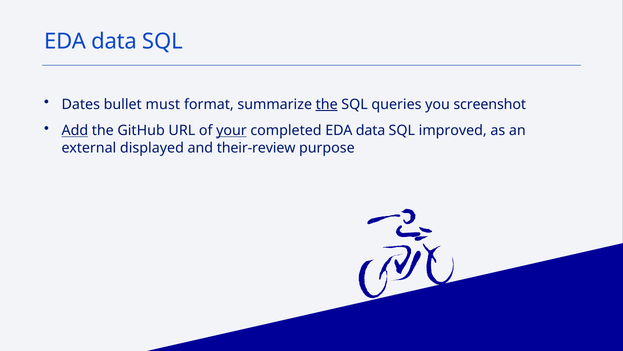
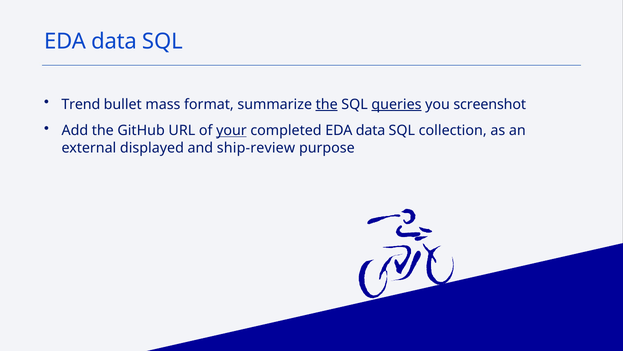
Dates: Dates -> Trend (81, 104)
must: must -> mass (163, 104)
queries underline: none -> present (396, 104)
Add underline: present -> none (75, 130)
improved: improved -> collection (453, 130)
their-review: their-review -> ship-review (256, 148)
